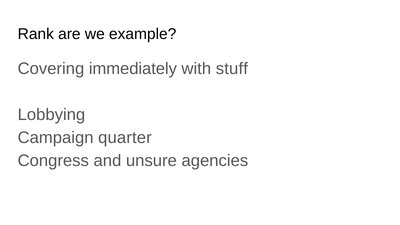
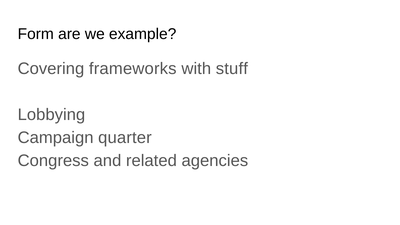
Rank: Rank -> Form (36, 34)
immediately: immediately -> frameworks (133, 69)
unsure: unsure -> related (151, 161)
